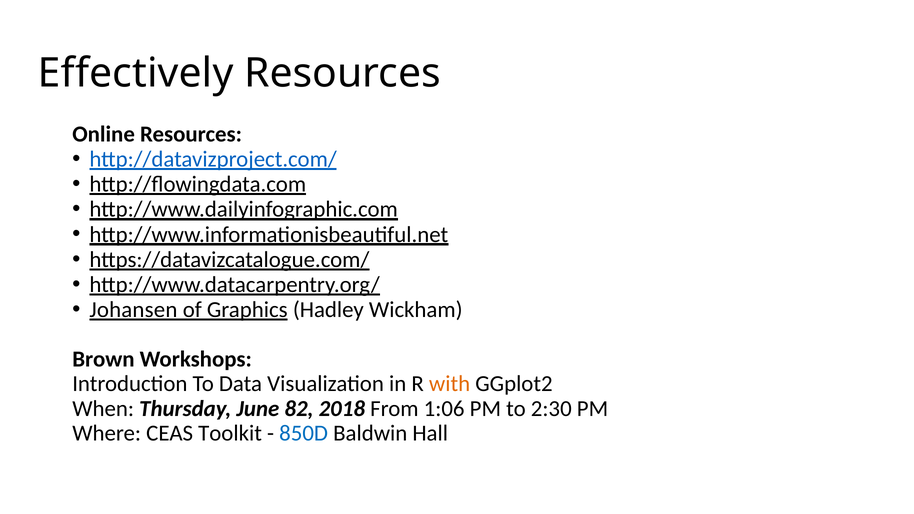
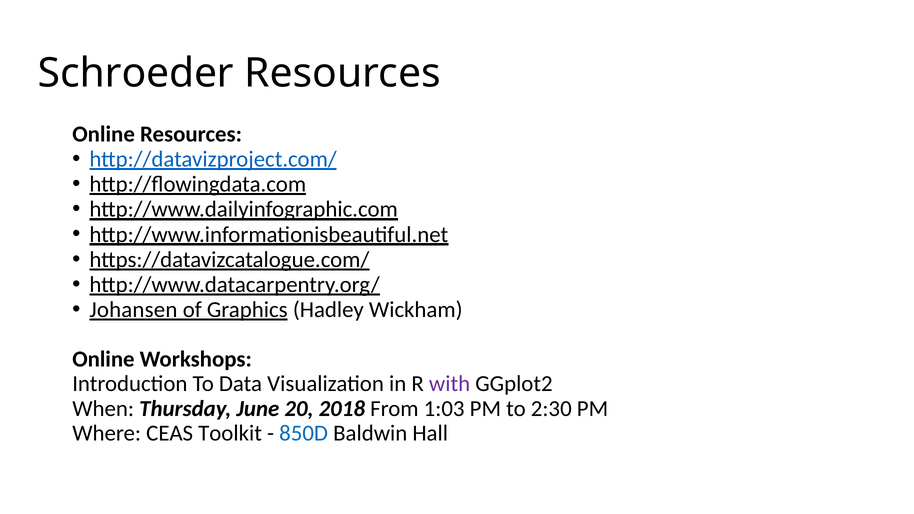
Effectively: Effectively -> Schroeder (136, 73)
Brown: Brown -> Online (103, 359)
with colour: orange -> purple (450, 384)
82: 82 -> 20 (299, 409)
1:06: 1:06 -> 1:03 (444, 409)
